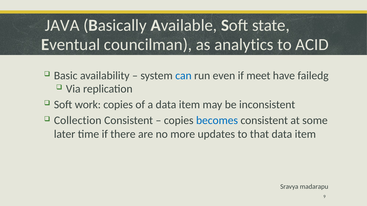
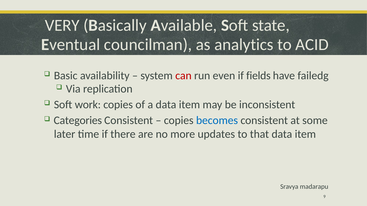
JAVA: JAVA -> VERY (62, 25)
can colour: blue -> red (183, 76)
meet: meet -> fields (258, 76)
Collection: Collection -> Categories (78, 121)
